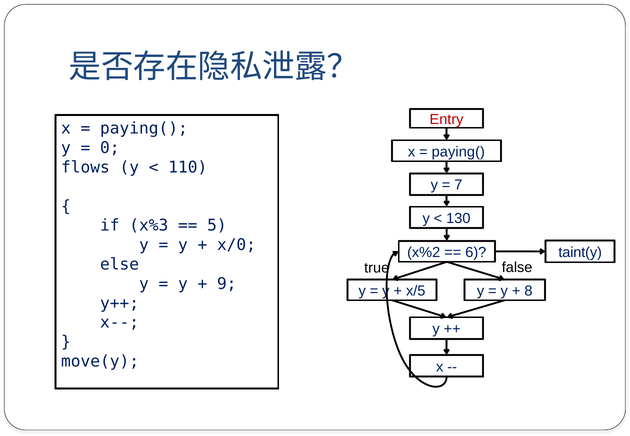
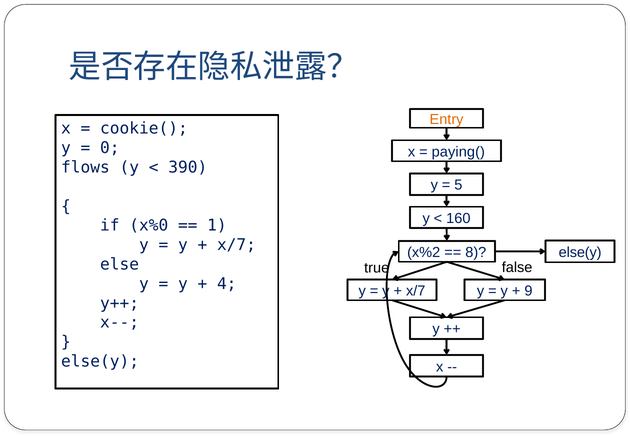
Entry colour: red -> orange (447, 119)
paying(: paying( -> cookie( (144, 129)
110: 110 -> 390 (188, 167)
7: 7 -> 5 (458, 185)
130: 130 -> 160 (458, 218)
x%3: x%3 -> x%0 (149, 226)
5: 5 -> 1 (217, 226)
x/0: x/0 -> x/7 (236, 245)
6: 6 -> 8 (476, 252)
taint(y: taint(y -> else(y (580, 253)
9: 9 -> 4 (227, 284)
x/5: x/5 -> x/7 (416, 291)
8: 8 -> 9 (528, 291)
move(y: move(y -> else(y (100, 362)
